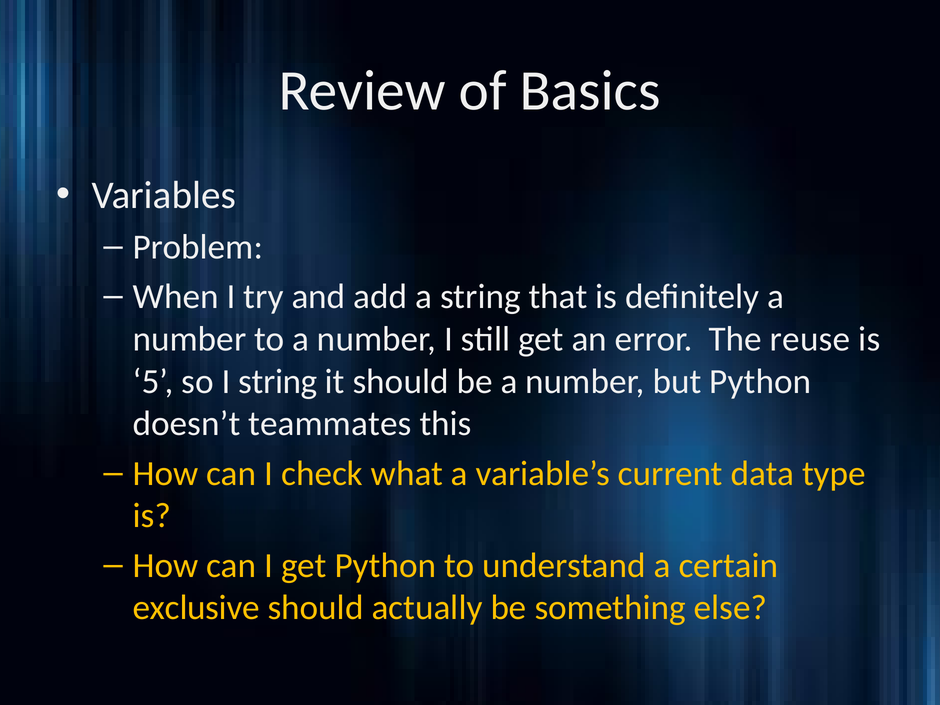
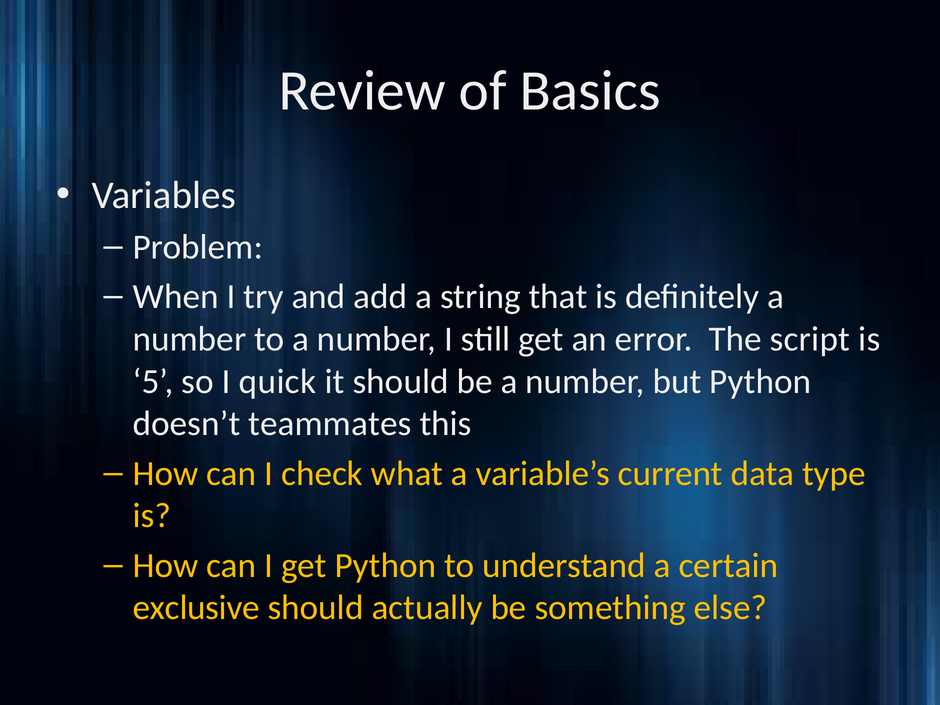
reuse: reuse -> script (810, 339)
I string: string -> quick (278, 381)
